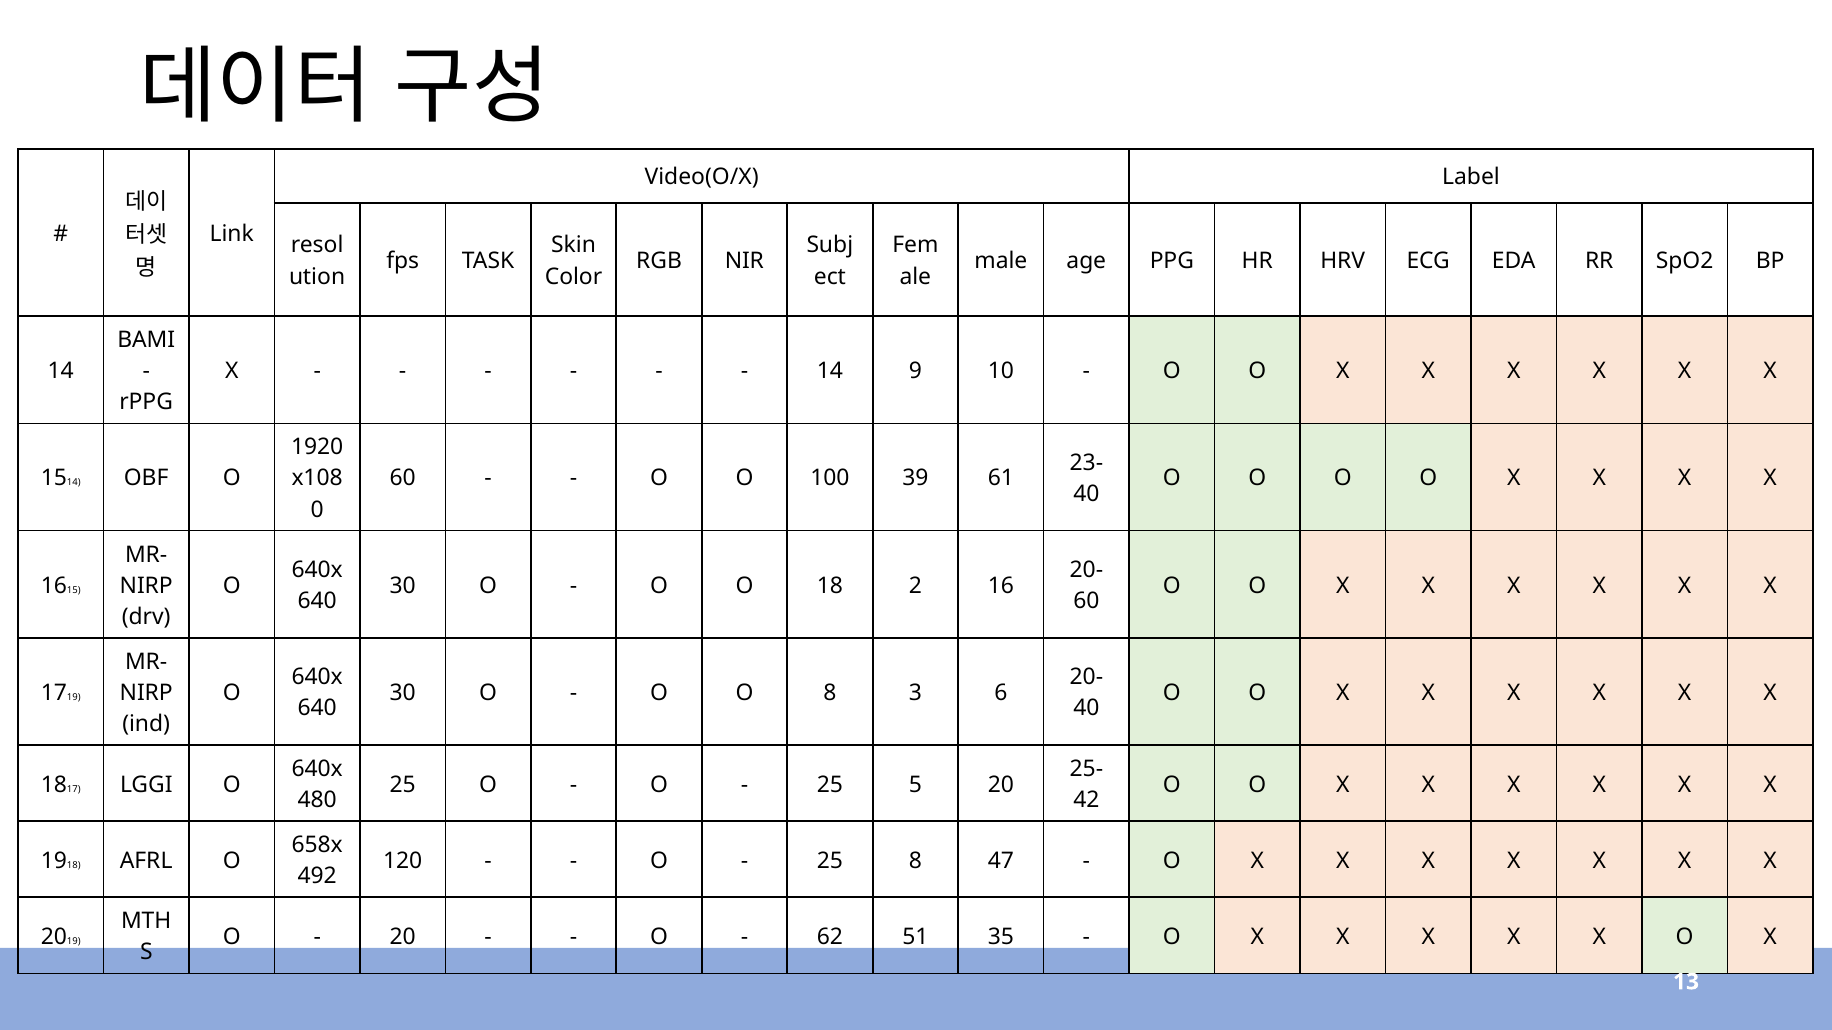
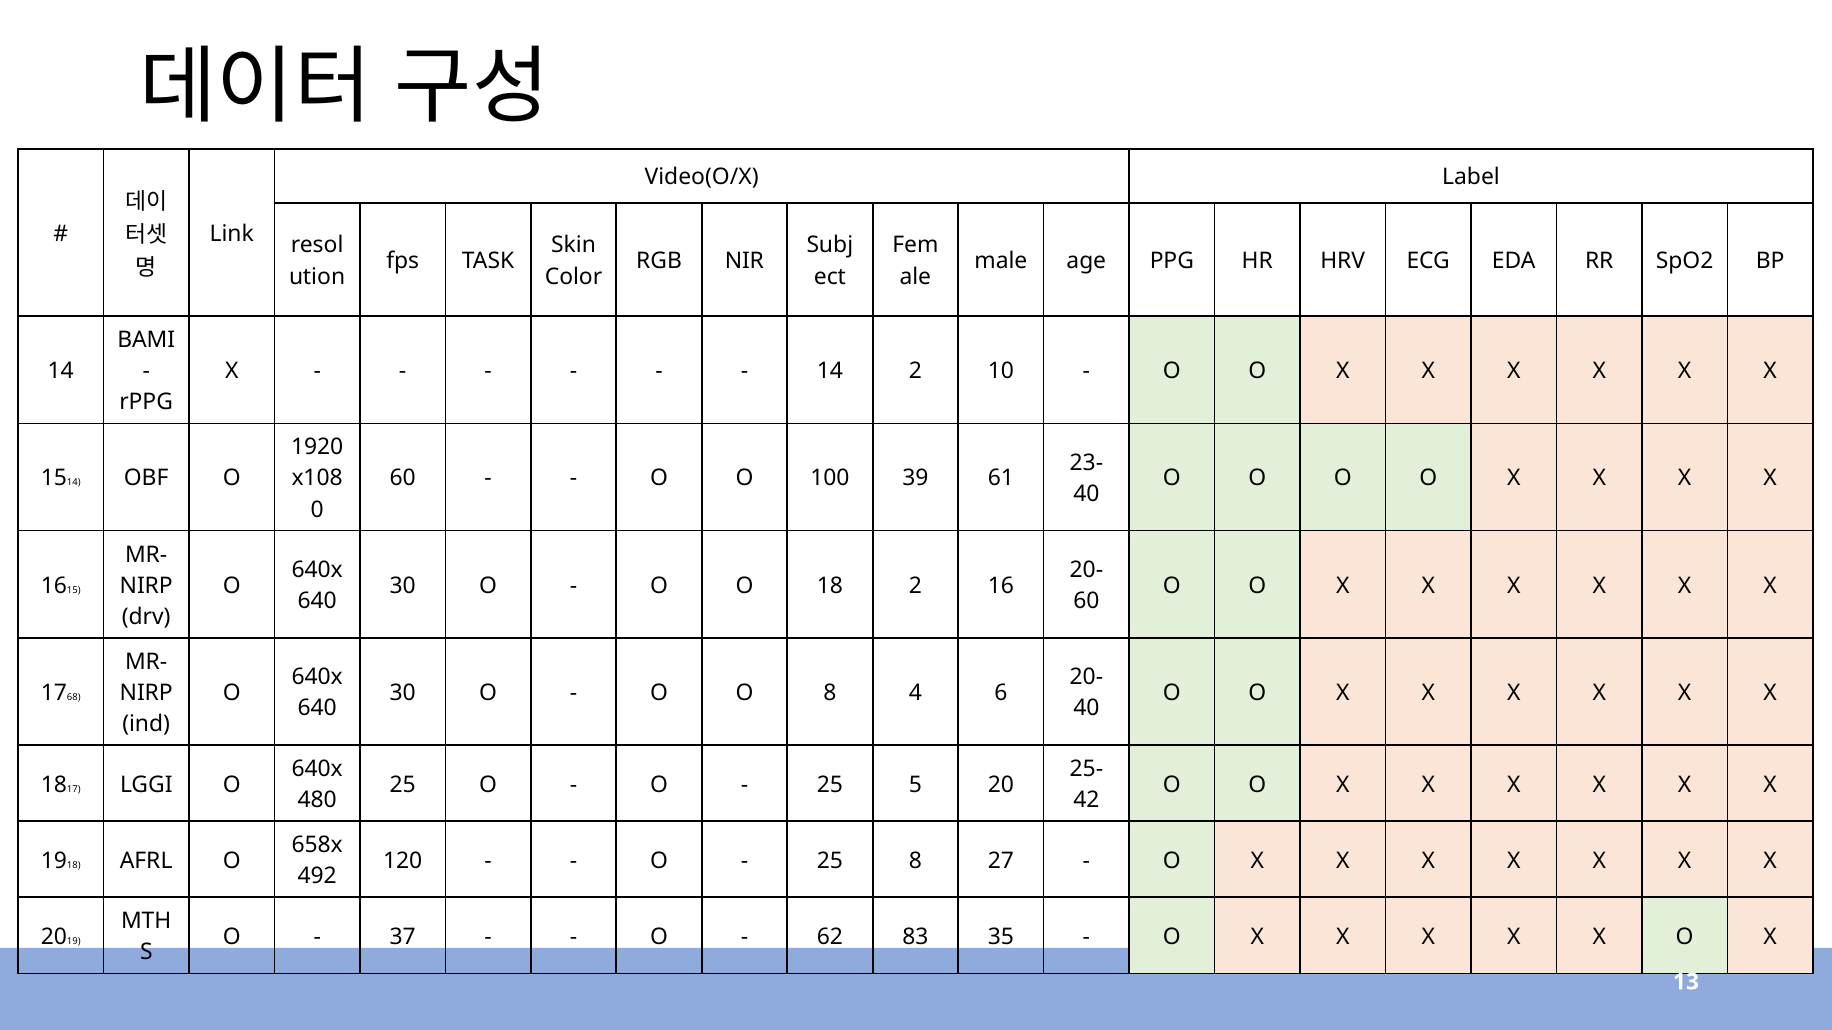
14 9: 9 -> 2 (915, 371)
17 19: 19 -> 68 (74, 698)
3: 3 -> 4 (915, 693)
47: 47 -> 27 (1001, 861)
20: 20 -> 37 (403, 937)
51: 51 -> 83 (915, 937)
